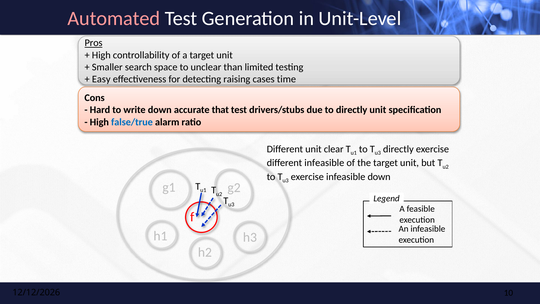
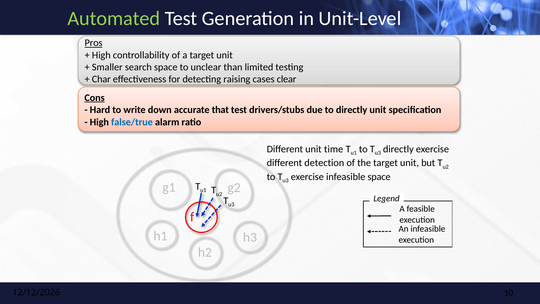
Automated colour: pink -> light green (114, 18)
Easy: Easy -> Char (101, 79)
time: time -> clear (287, 79)
Cons underline: none -> present (95, 98)
clear: clear -> time (334, 149)
different infeasible: infeasible -> detection (324, 163)
infeasible down: down -> space (379, 177)
